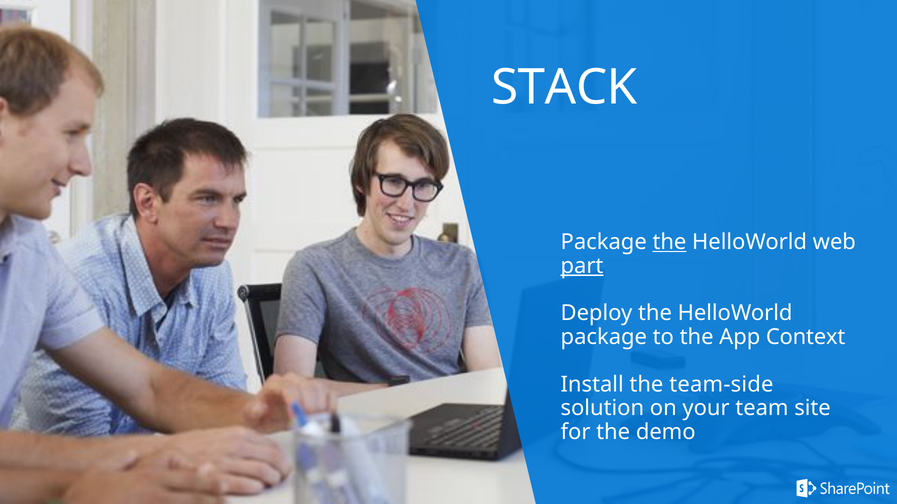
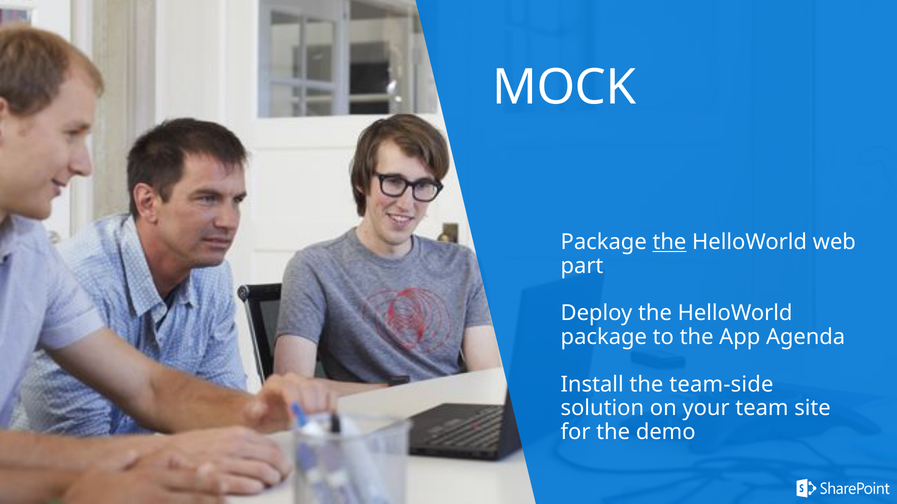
STACK: STACK -> MOCK (564, 87)
part underline: present -> none (582, 266)
Context: Context -> Agenda (806, 337)
